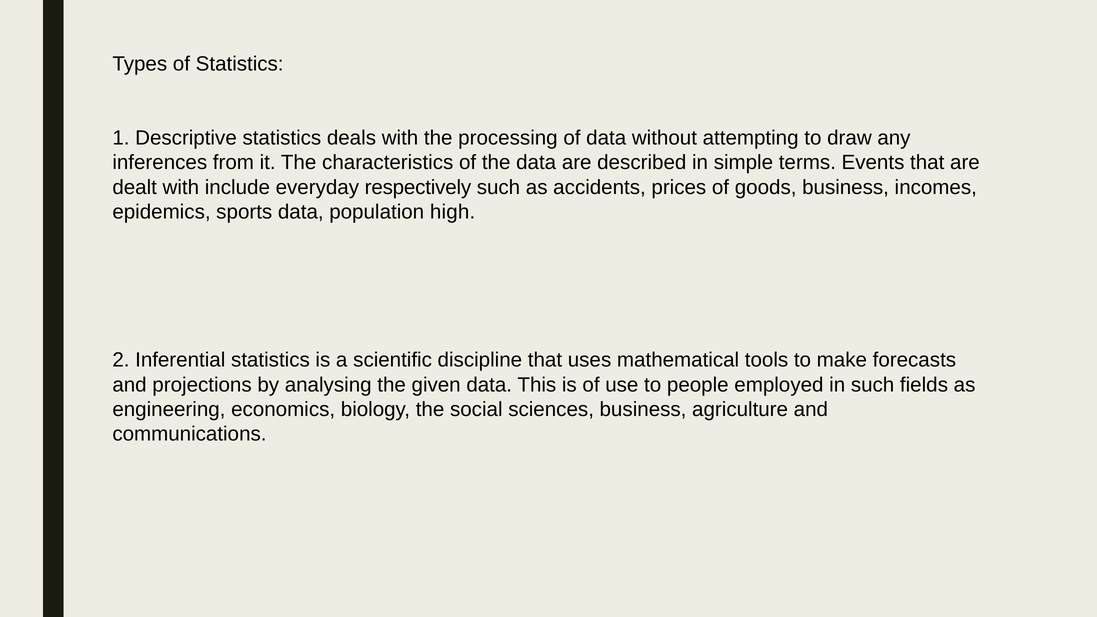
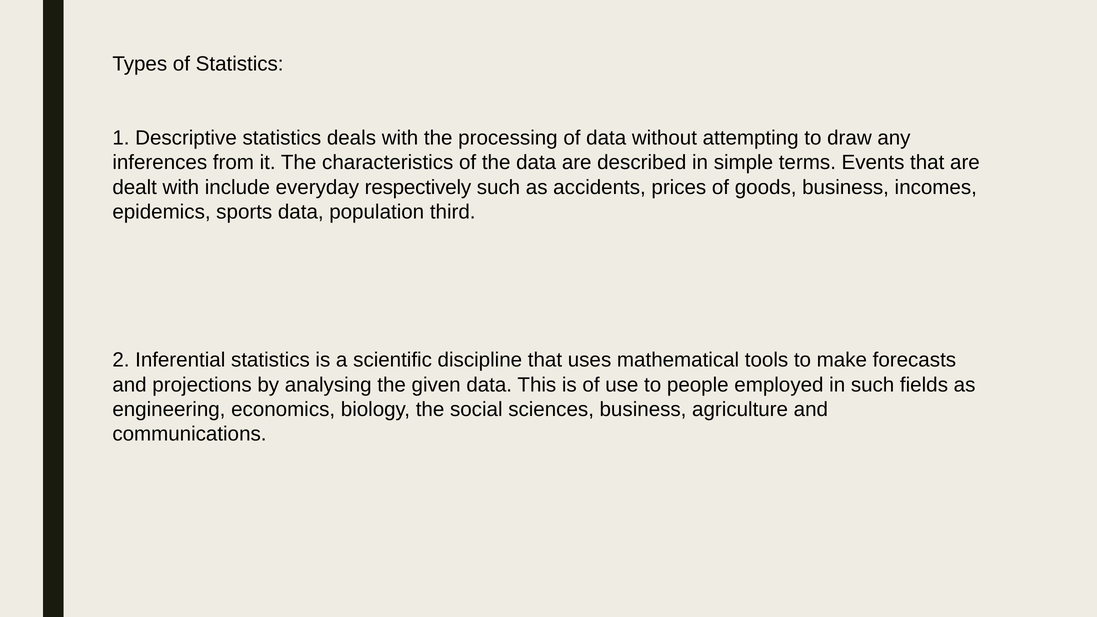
high: high -> third (453, 212)
